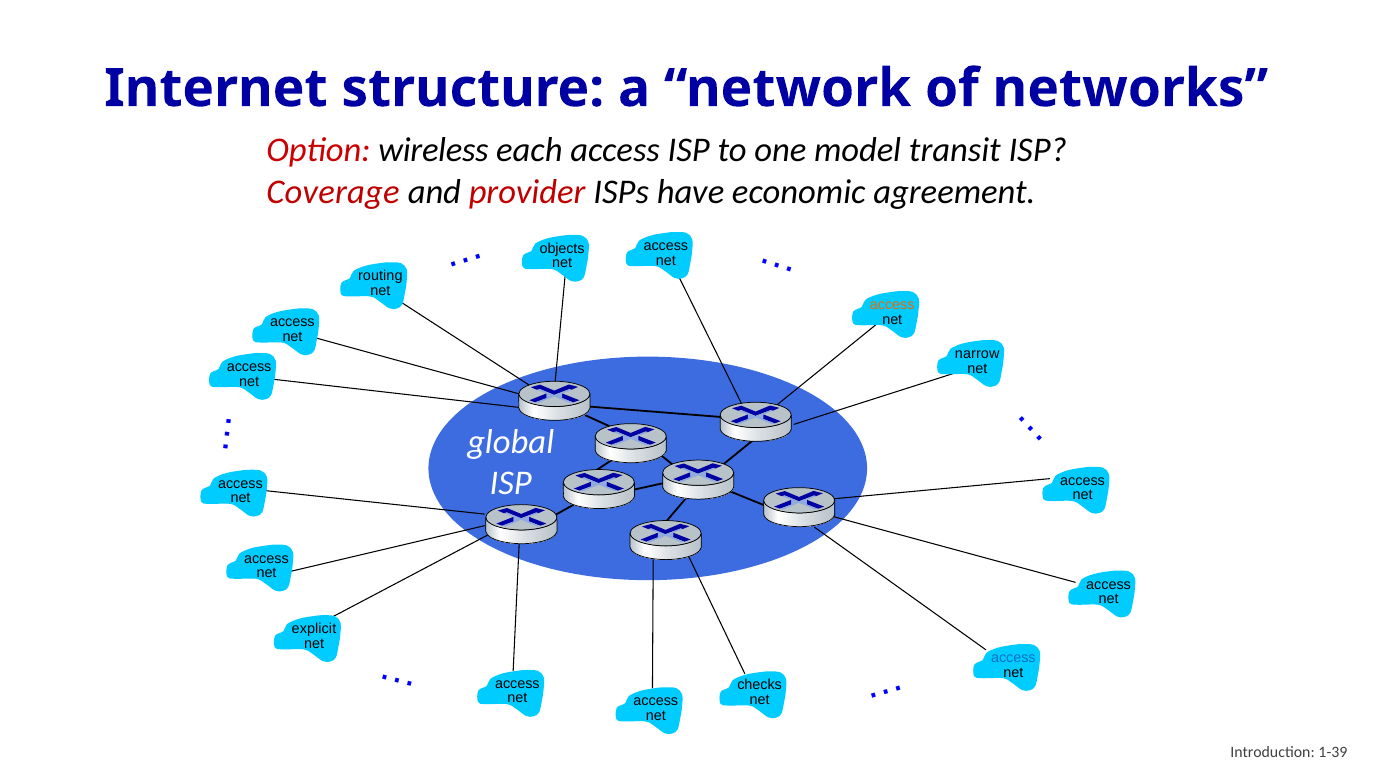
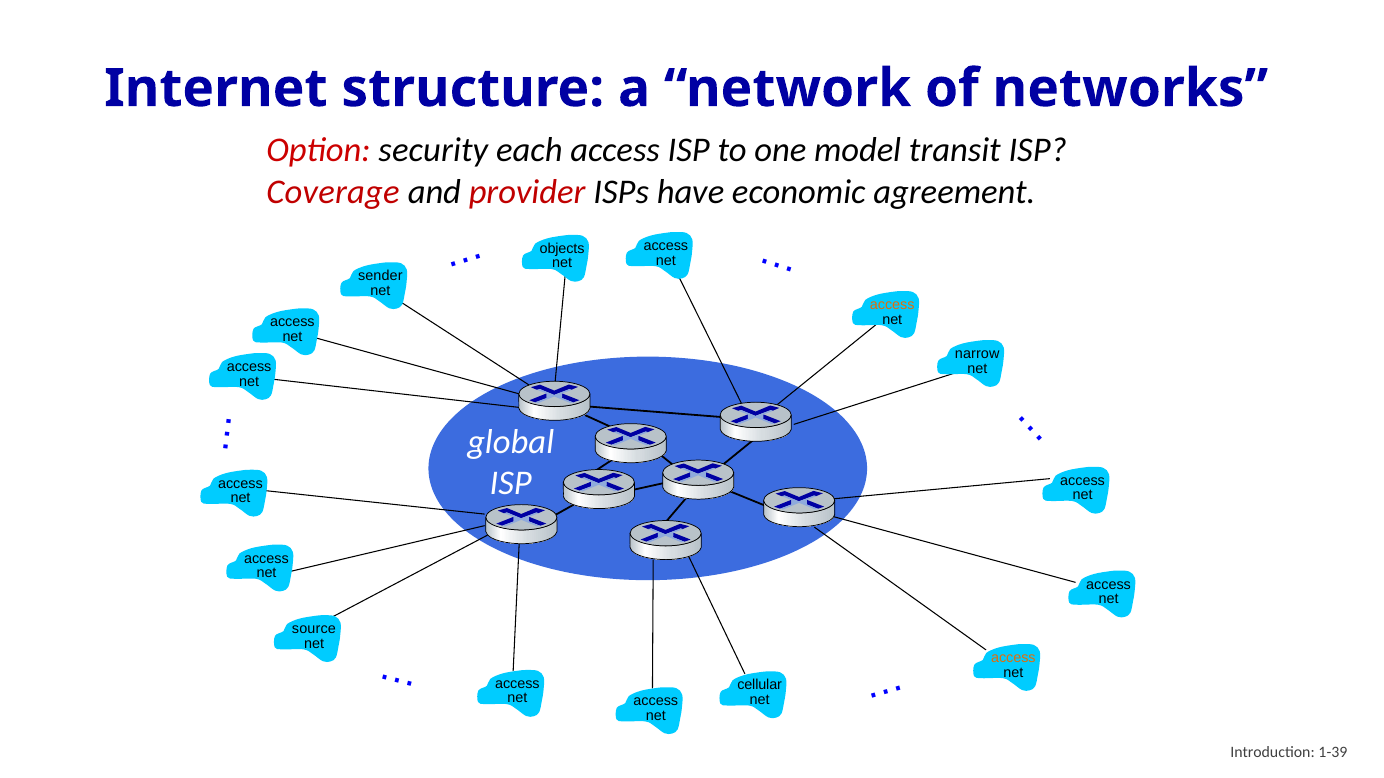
wireless: wireless -> security (433, 150)
routing: routing -> sender (380, 276)
explicit: explicit -> source (314, 629)
access colour: blue -> orange (1013, 658)
checks: checks -> cellular (760, 686)
